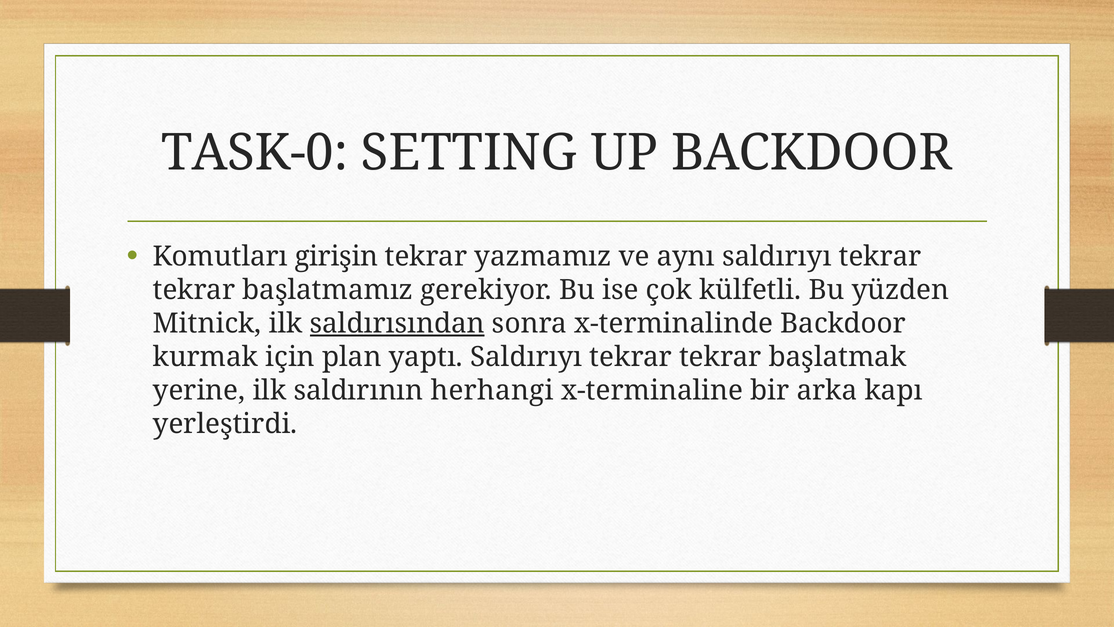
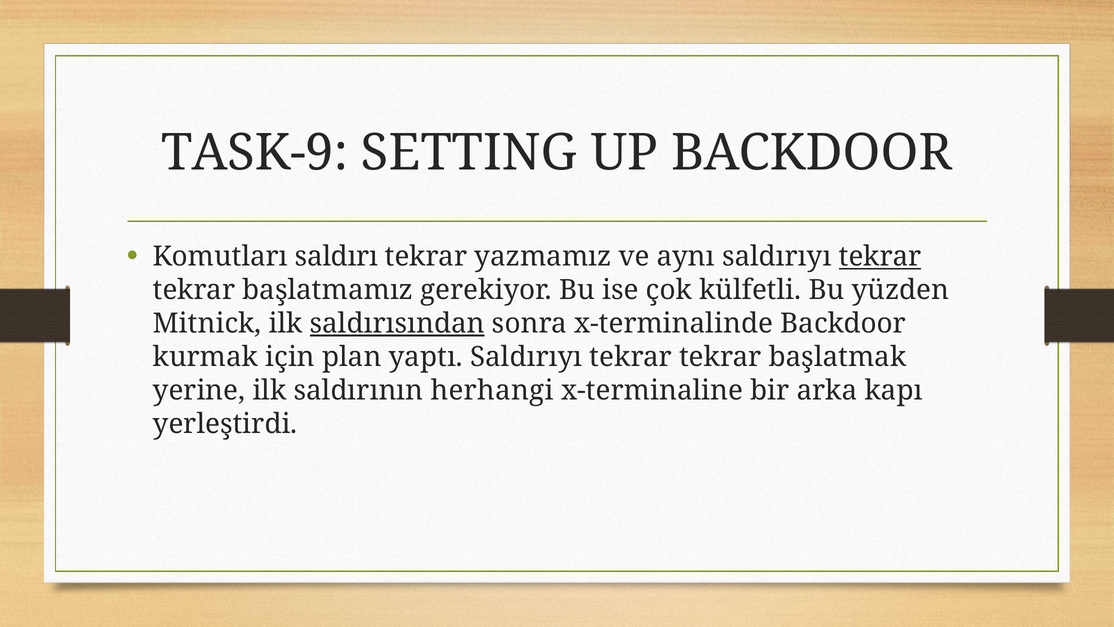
TASK-0: TASK-0 -> TASK-9 (255, 153)
girişin: girişin -> saldırı (336, 256)
tekrar underline: none -> present (880, 256)
